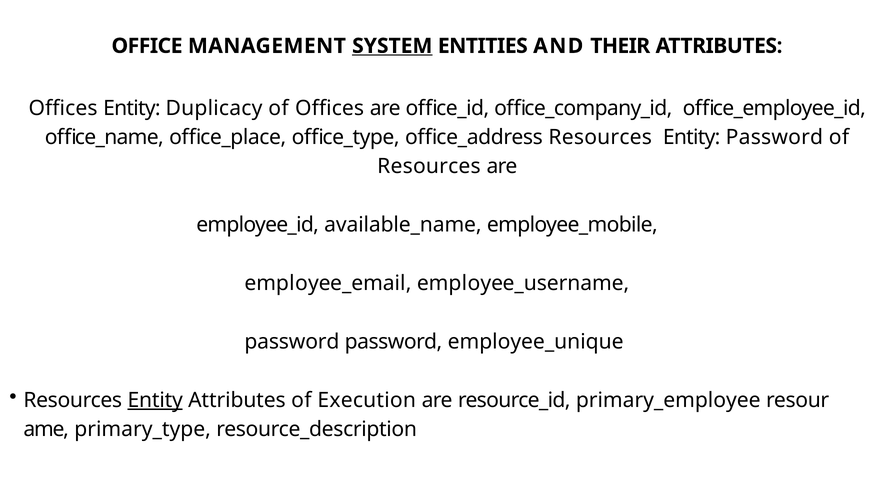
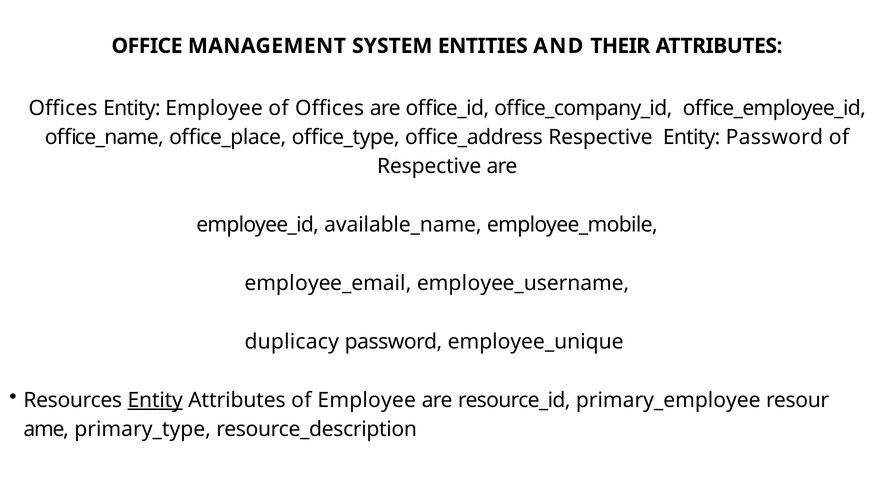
SYSTEM underline: present -> none (392, 46)
Entity Duplicacy: Duplicacy -> Employee (214, 108)
office_address Resources: Resources -> Respective (600, 137)
Resources: Resources -> Respective (429, 166)
password: password -> duplicacy (292, 342)
of Execution: Execution -> Employee (367, 400)
